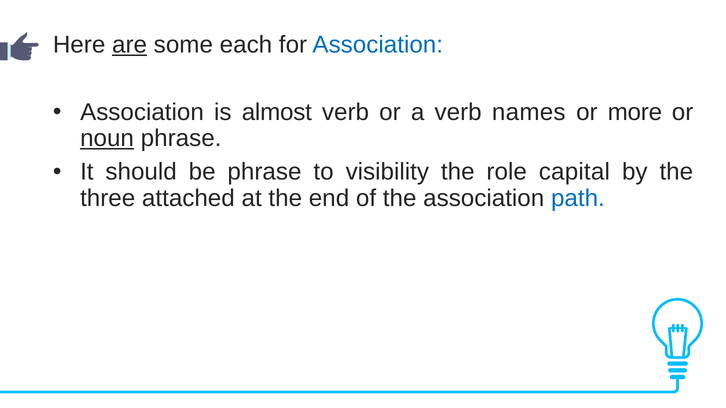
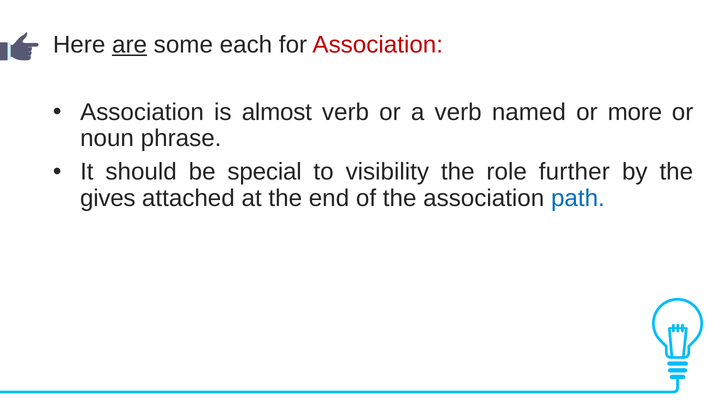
Association colour: blue -> red (378, 45)
names: names -> named (529, 112)
noun underline: present -> none (107, 138)
be phrase: phrase -> special (265, 172)
capital: capital -> further (574, 172)
three: three -> gives (108, 198)
